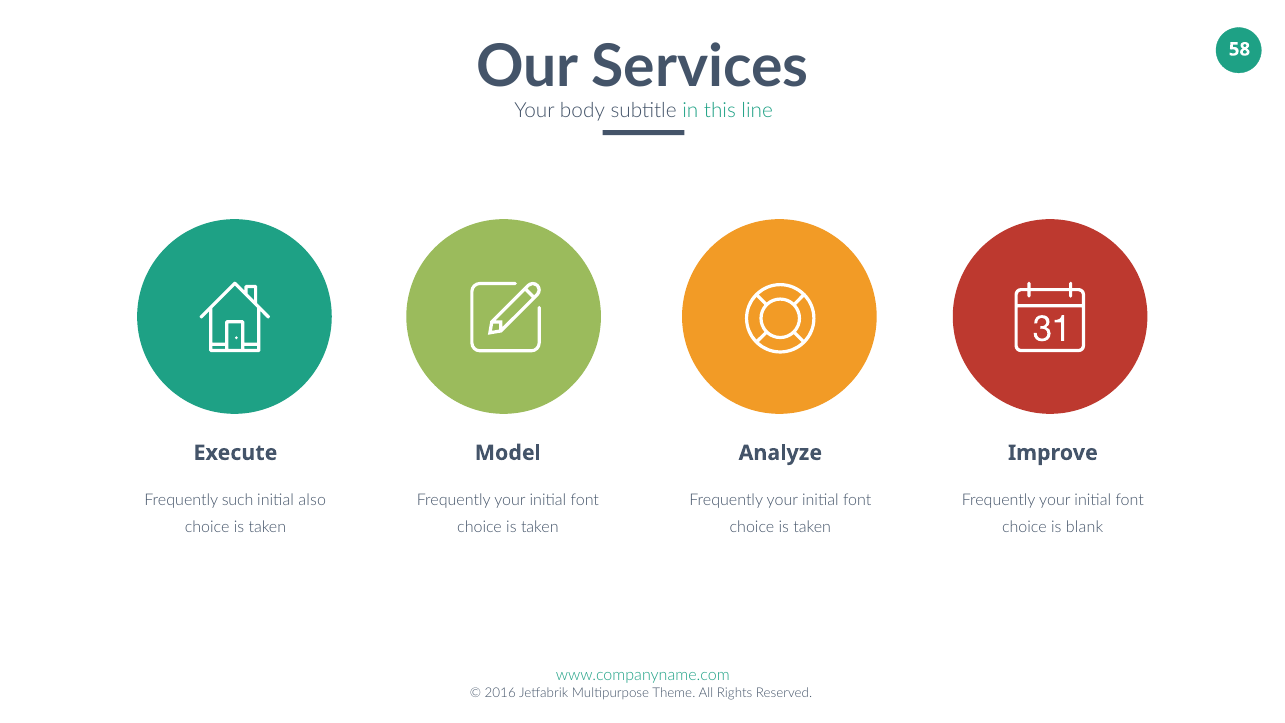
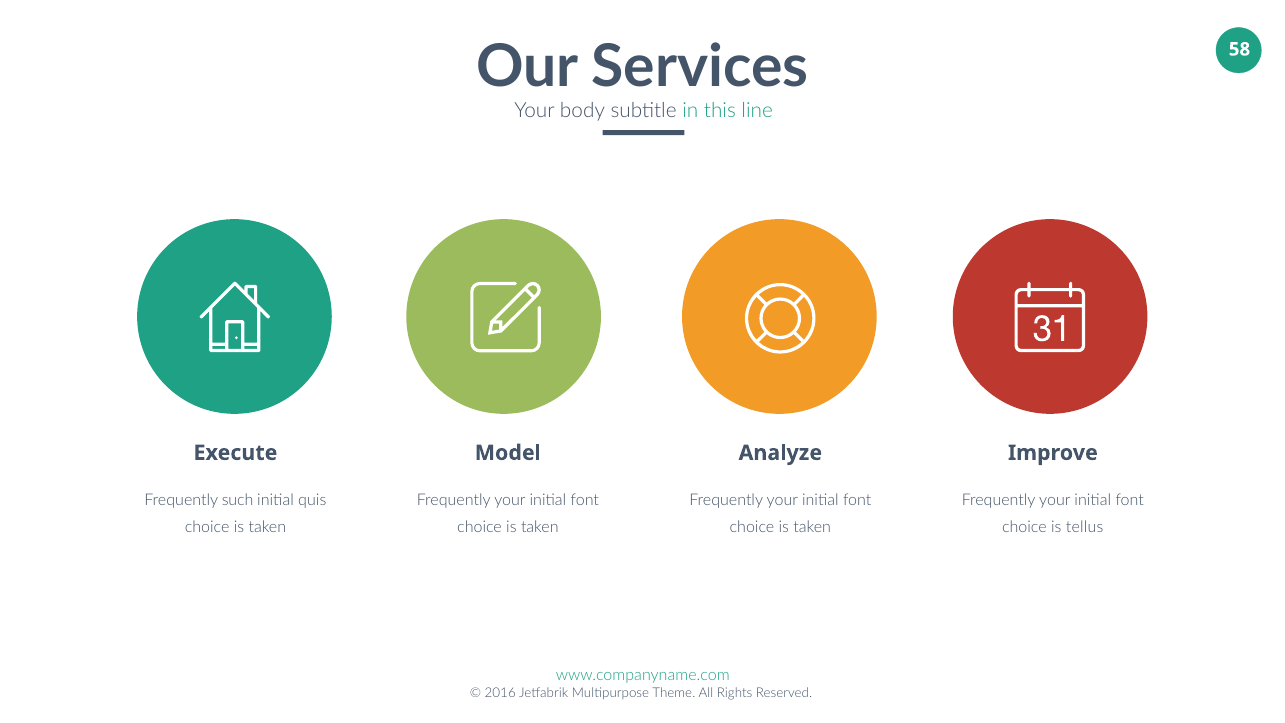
also: also -> quis (312, 501)
blank: blank -> tellus (1085, 528)
